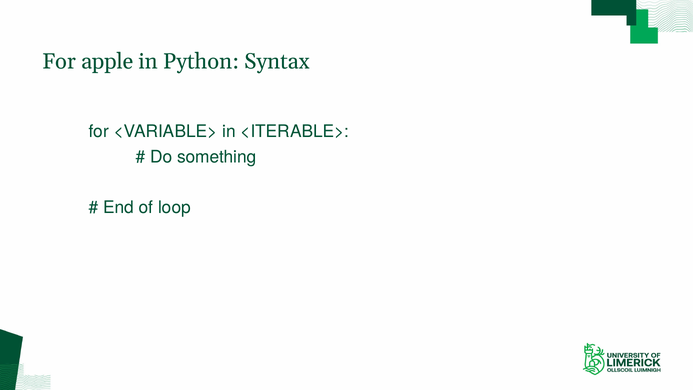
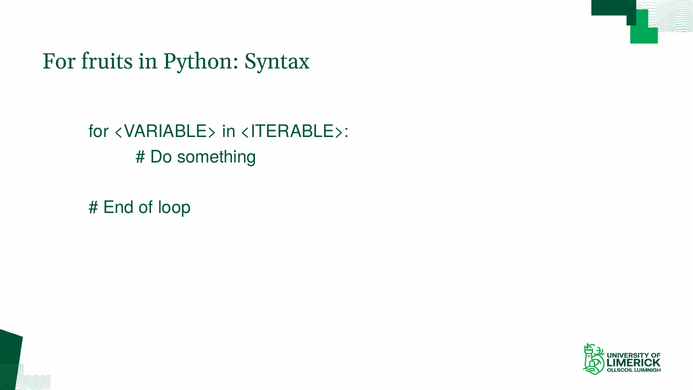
apple: apple -> fruits (107, 61)
